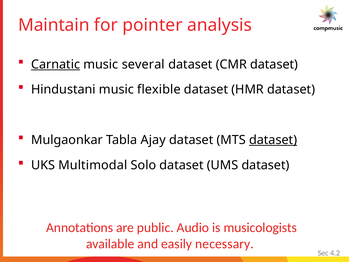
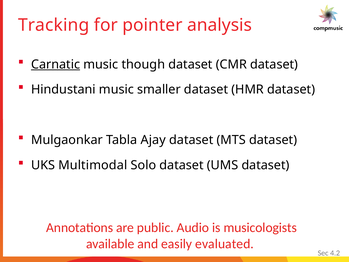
Maintain: Maintain -> Tracking (54, 25)
several: several -> though (143, 64)
flexible: flexible -> smaller (159, 89)
dataset underline: present -> none (273, 140)
necessary: necessary -> evaluated (225, 244)
